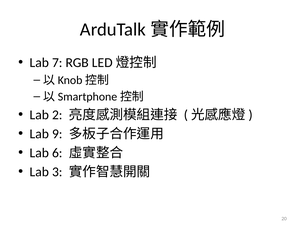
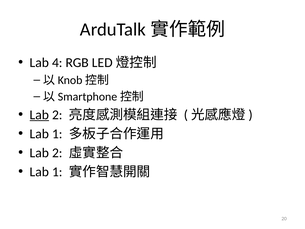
7: 7 -> 4 (57, 63)
Lab underline: none -> present (39, 115)
9: 9 -> 1 (57, 134)
6: 6 -> 2 (57, 153)
3: 3 -> 1 (57, 172)
